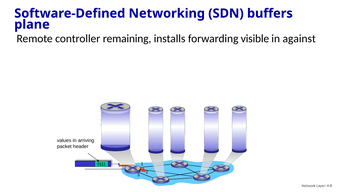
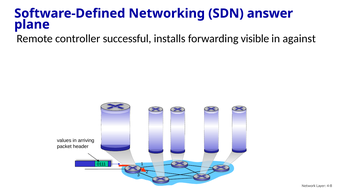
buffers: buffers -> answer (270, 13)
remaining: remaining -> successful (127, 39)
